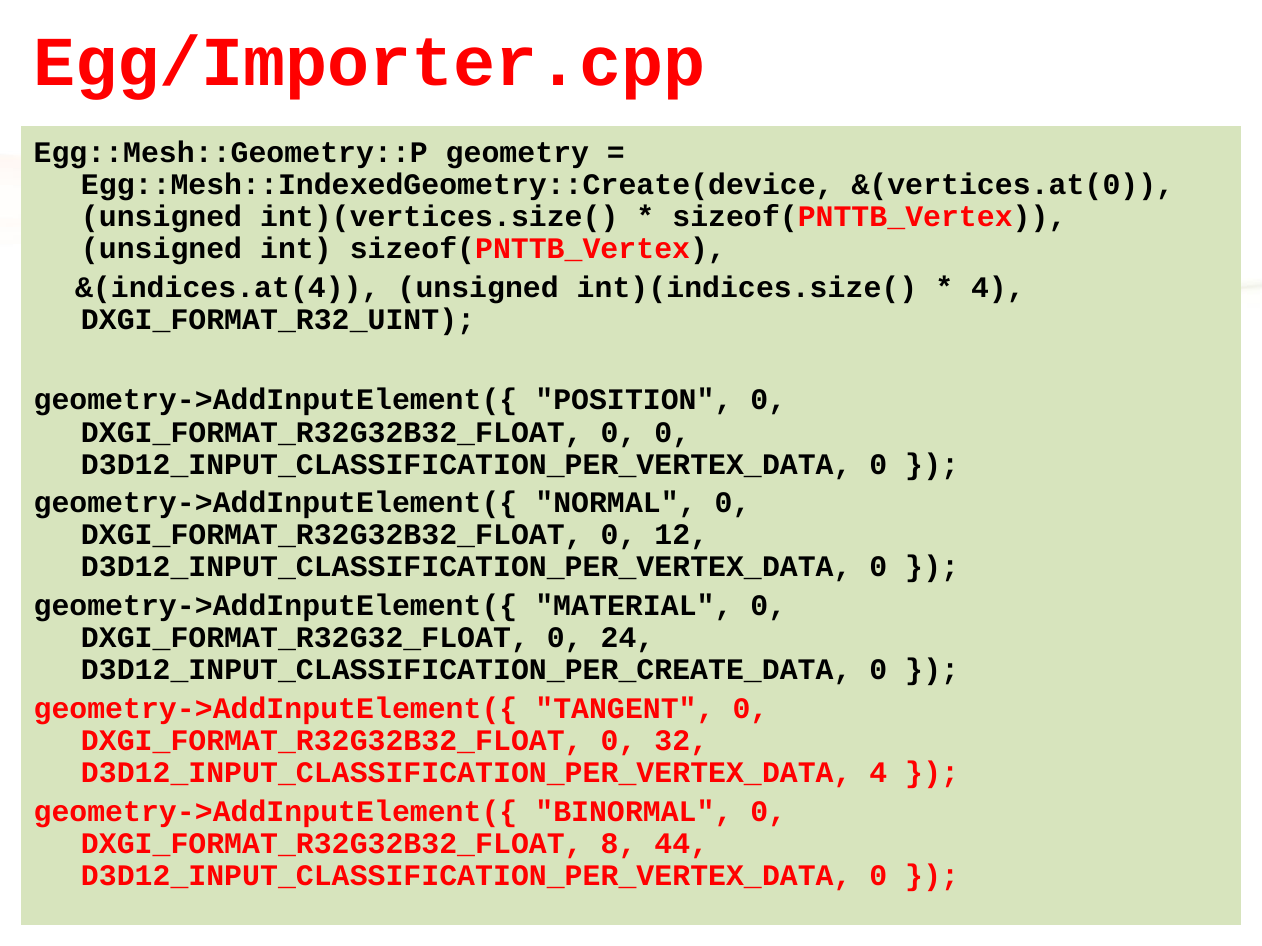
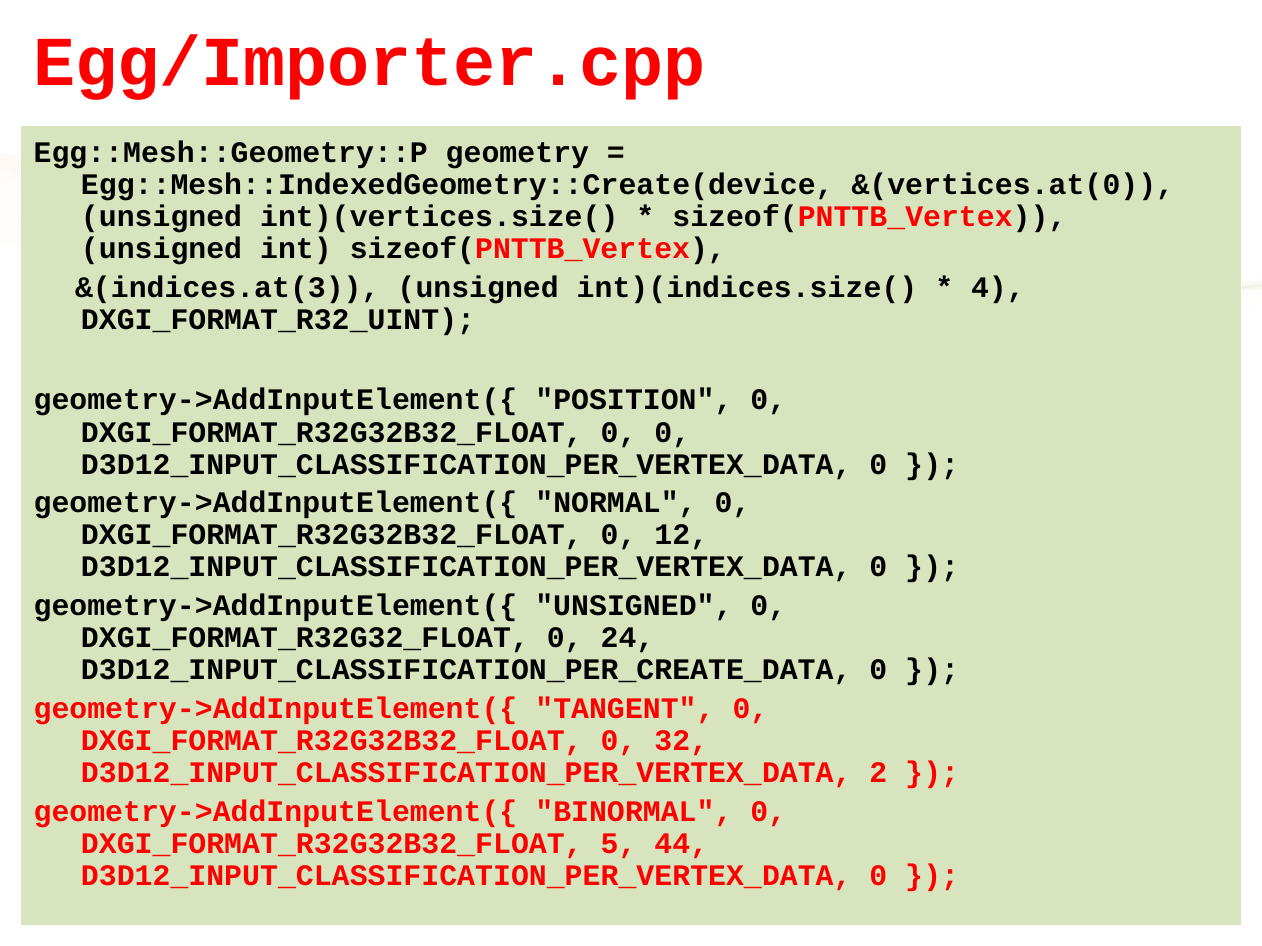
&(indices.at(4: &(indices.at(4 -> &(indices.at(3 (227, 288)
geometry->AddInputElement({ MATERIAL: MATERIAL -> UNSIGNED (634, 606)
D3D12_INPUT_CLASSIFICATION_PER_VERTEX_DATA 4: 4 -> 2 (878, 773)
8: 8 -> 5 (619, 844)
